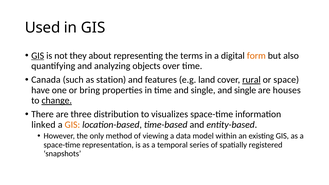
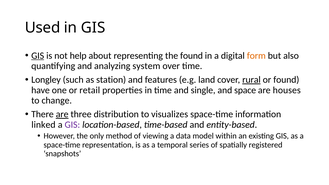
they: they -> help (78, 56)
the terms: terms -> found (192, 56)
objects: objects -> system (146, 66)
Canada: Canada -> Longley (46, 80)
or space: space -> found (286, 80)
bring: bring -> retail (90, 90)
single: single -> space (245, 90)
change underline: present -> none (57, 101)
are underline: none -> present (62, 114)
GIS colour: orange -> purple (72, 125)
